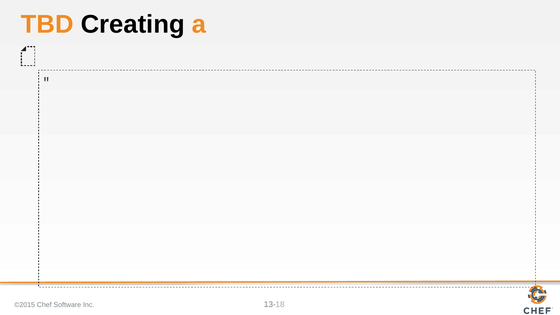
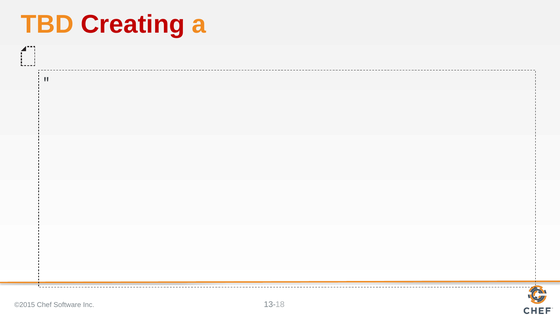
Creating colour: black -> red (133, 24)
